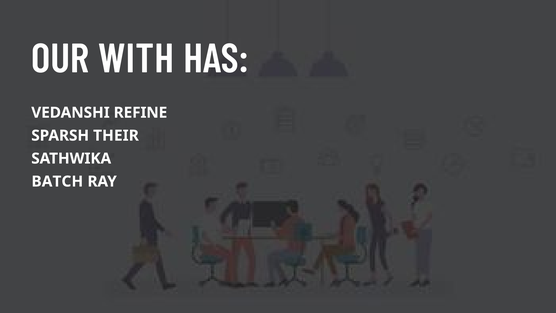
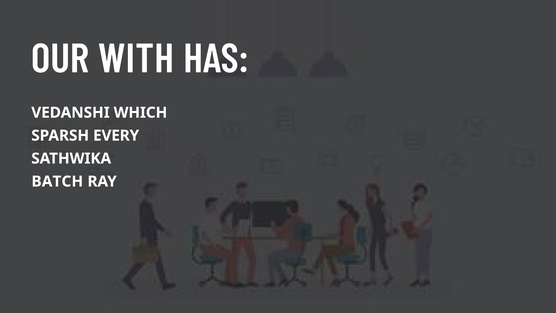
REFINE: REFINE -> WHICH (140, 113)
THEIR: THEIR -> EVERY (116, 135)
